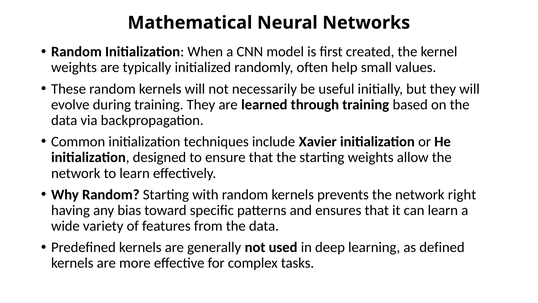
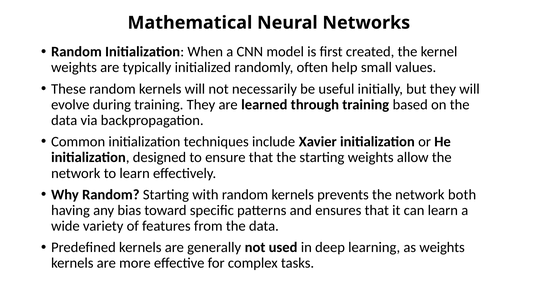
right: right -> both (462, 194)
as defined: defined -> weights (442, 247)
